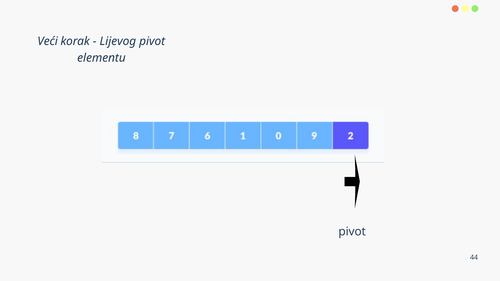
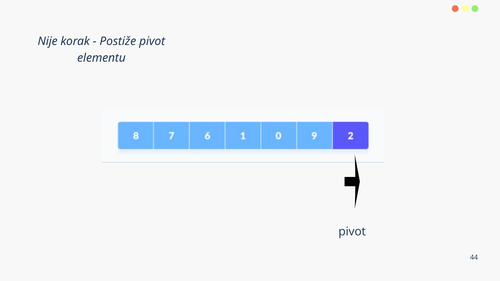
Veći: Veći -> Nije (48, 41)
Lijevog: Lijevog -> Postiže (118, 41)
